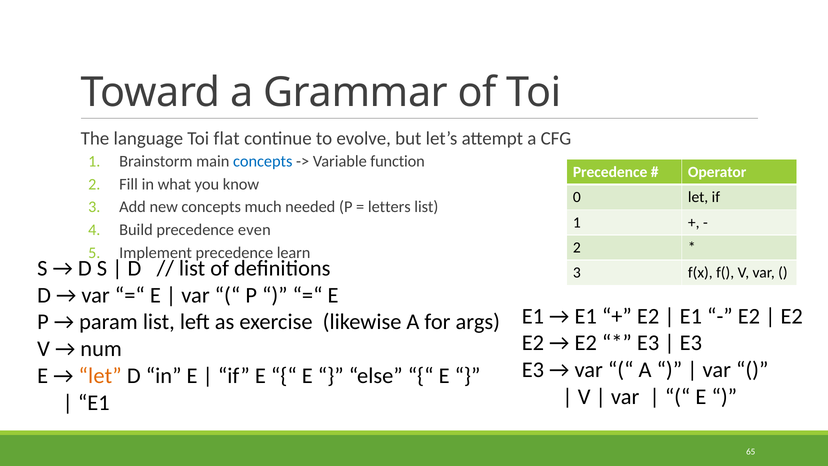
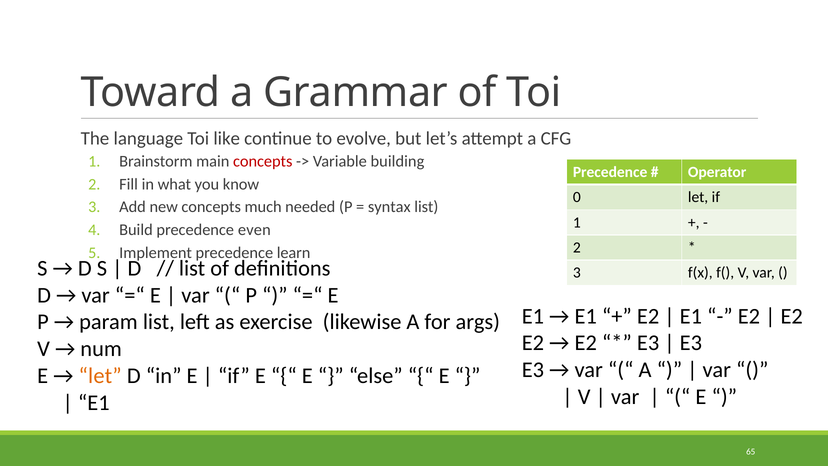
flat: flat -> like (227, 139)
concepts colour: blue -> red (263, 161)
function: function -> building (397, 161)
letters: letters -> syntax (389, 207)
